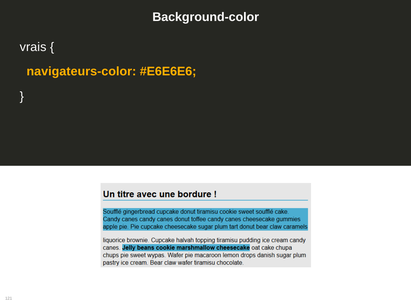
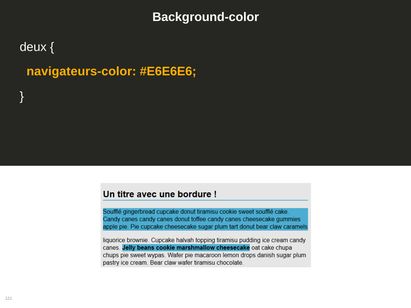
vrais: vrais -> deux (33, 47)
